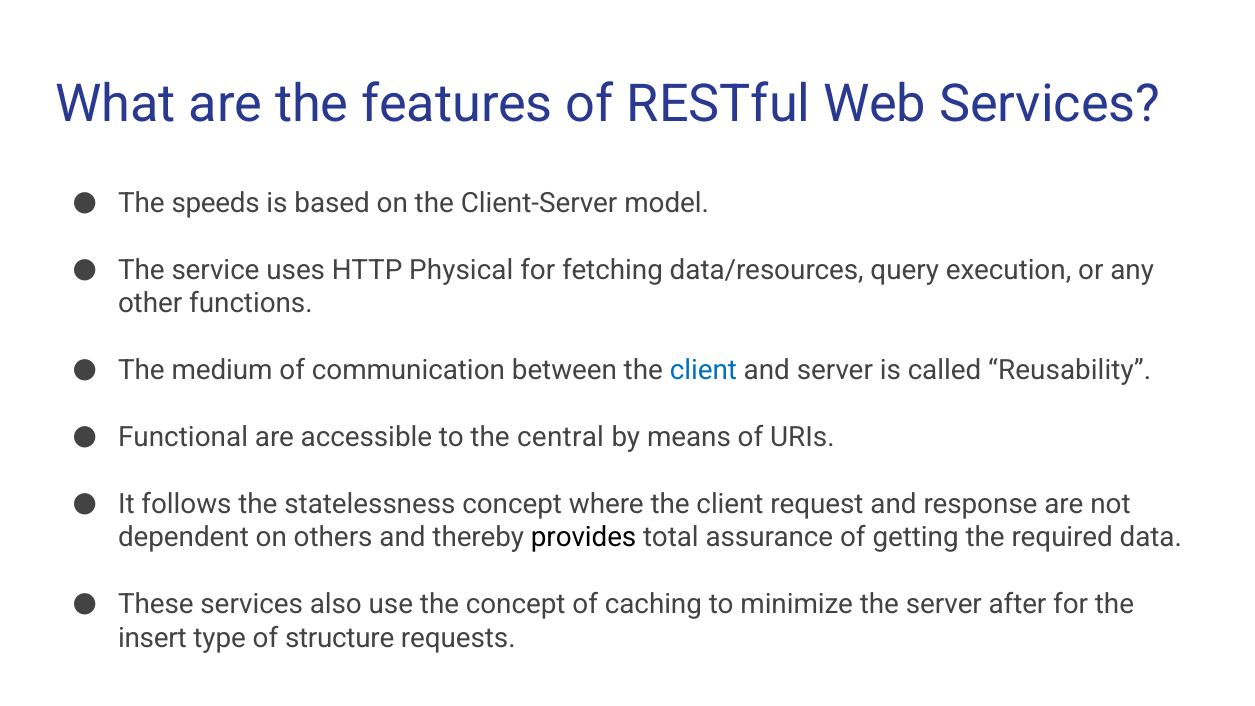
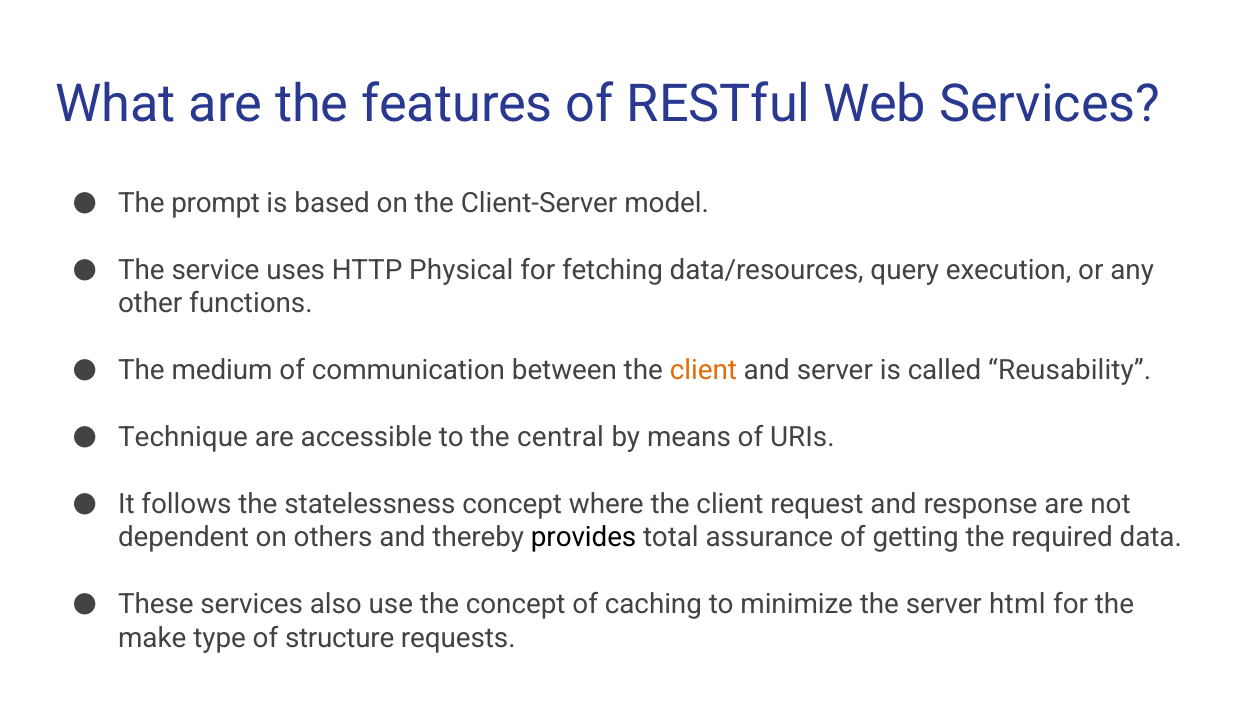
speeds: speeds -> prompt (216, 203)
client colour: blue -> orange (703, 370)
Functional: Functional -> Technique (183, 437)
after: after -> html (1017, 604)
insert: insert -> make (152, 638)
